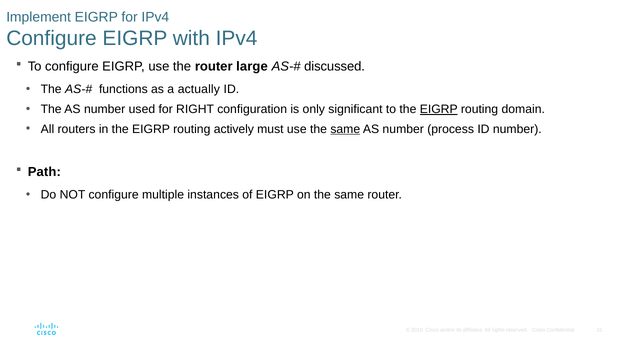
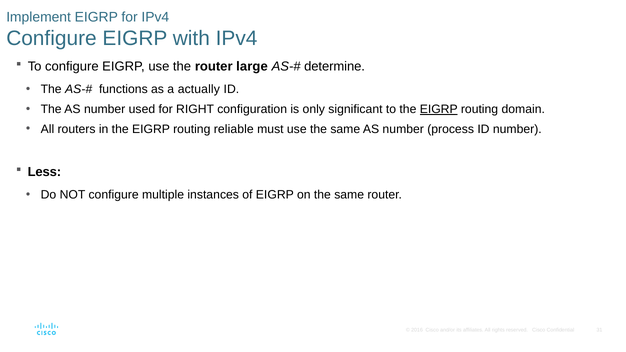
discussed: discussed -> determine (335, 67)
actively: actively -> reliable (234, 129)
same underline: present -> none (345, 129)
Path: Path -> Less (44, 172)
